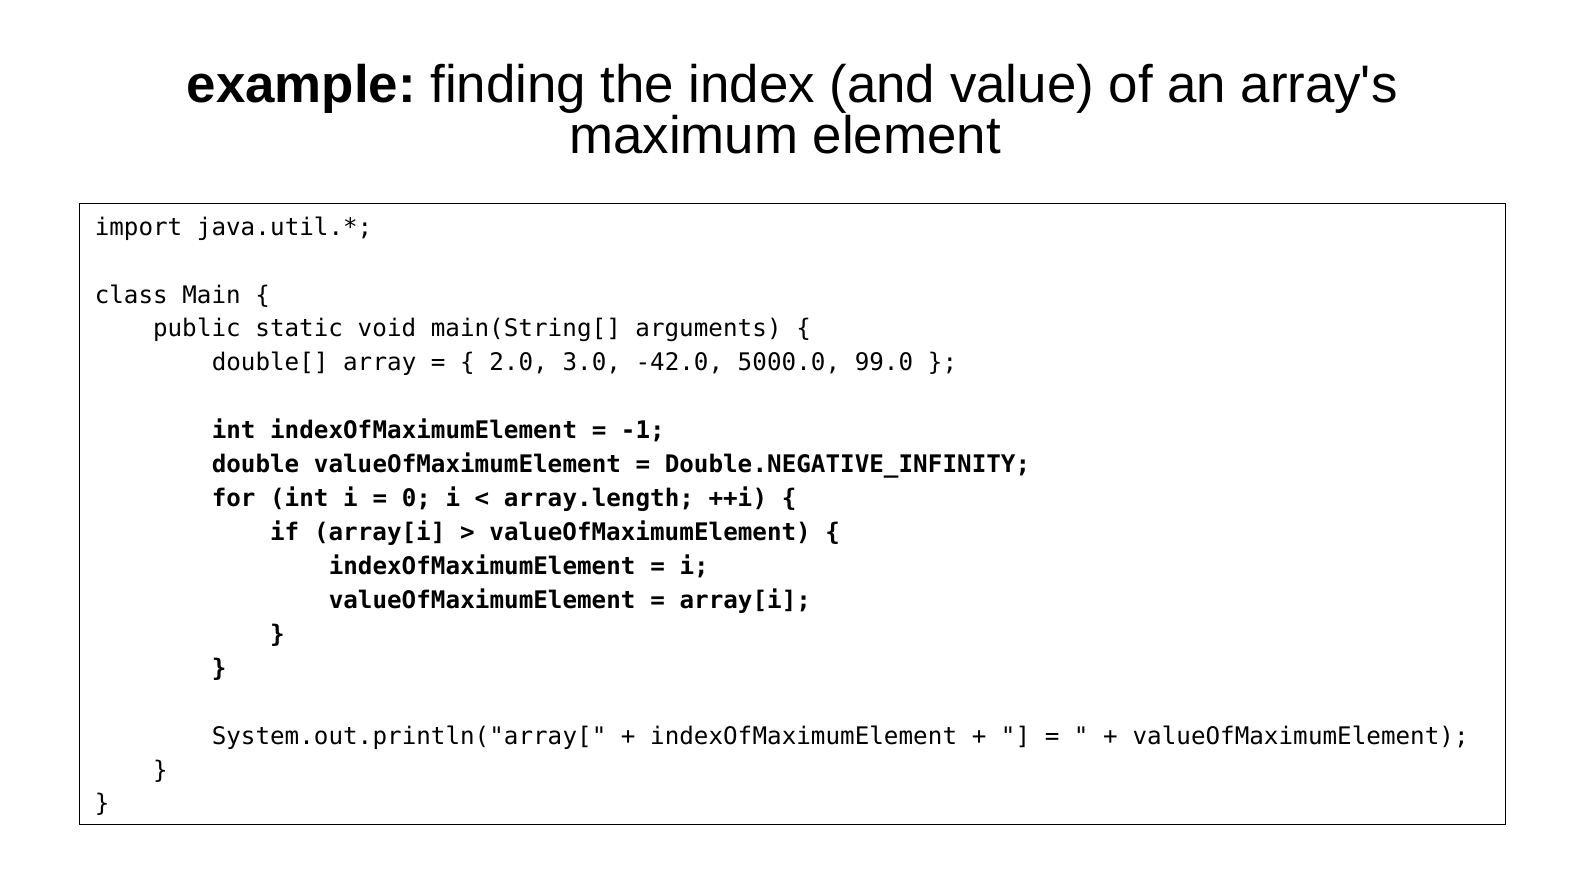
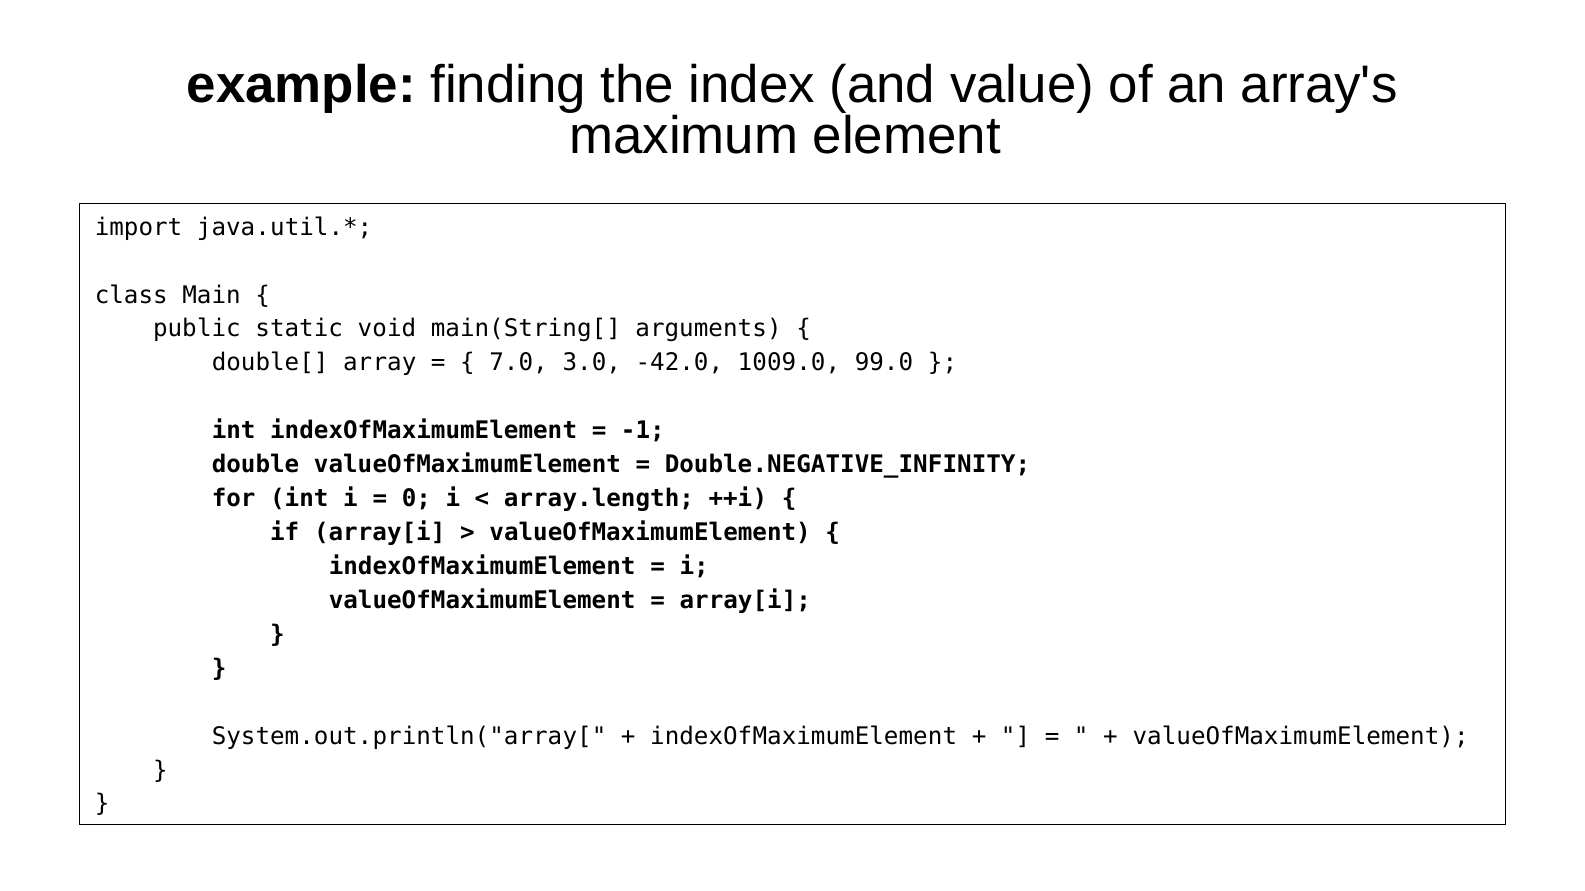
2.0: 2.0 -> 7.0 (519, 363)
5000.0: 5000.0 -> 1009.0 (789, 363)
